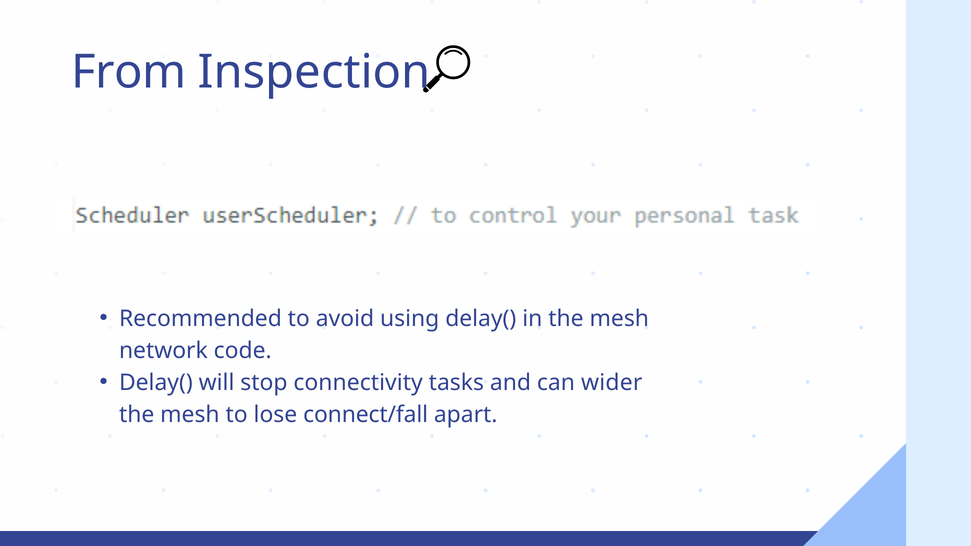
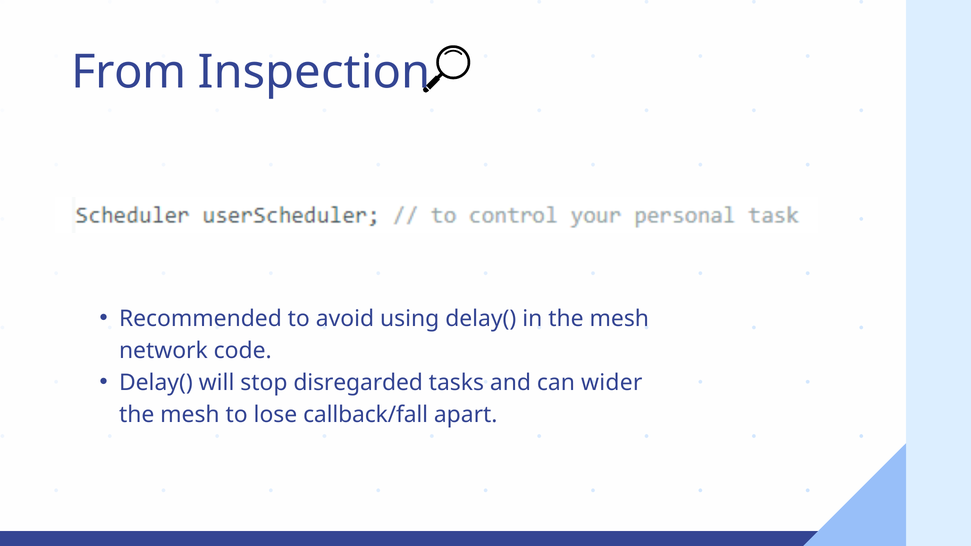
connectivity: connectivity -> disregarded (358, 383)
connect/fall: connect/fall -> callback/fall (366, 415)
